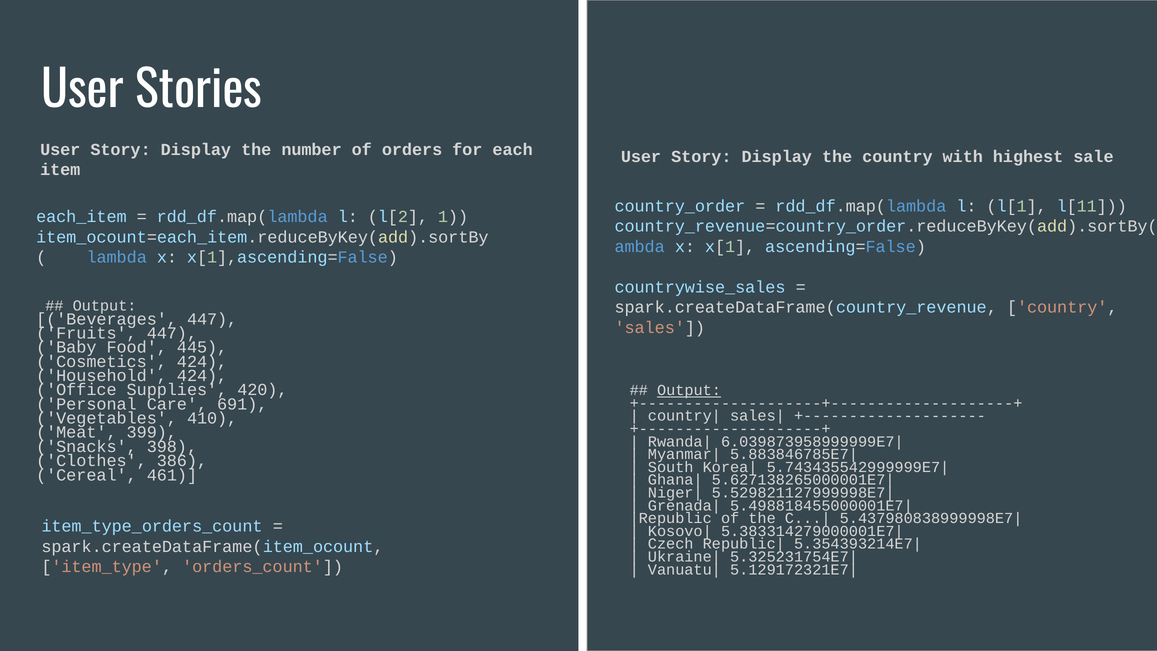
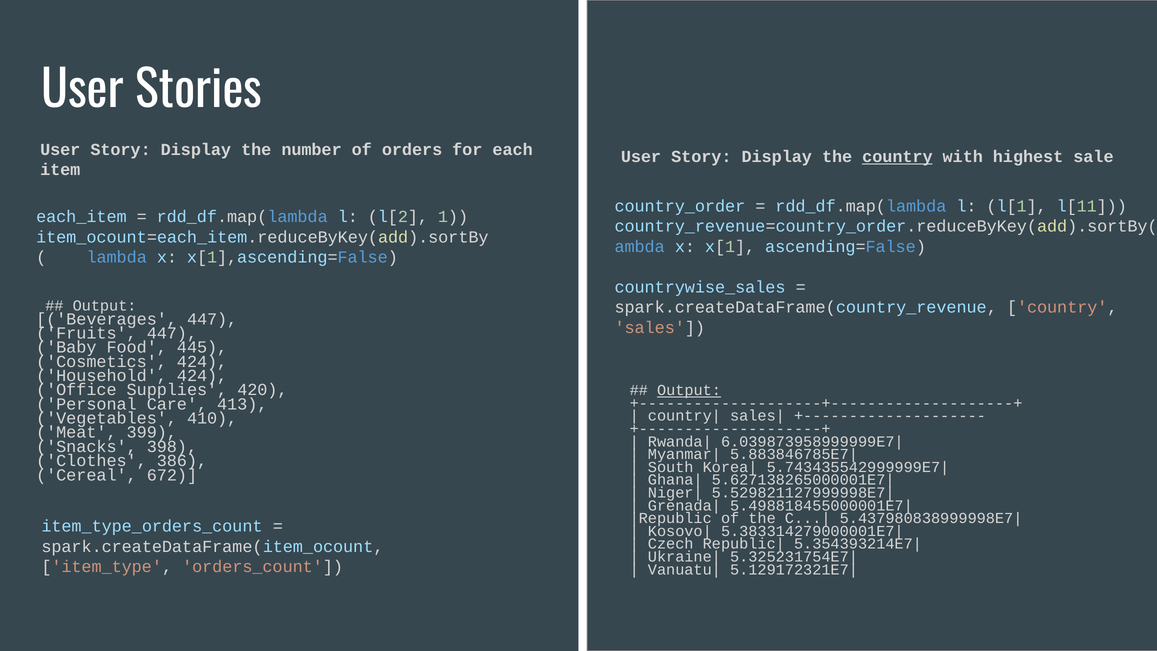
country underline: none -> present (897, 157)
691: 691 -> 413 (242, 404)
461: 461 -> 672 (172, 475)
